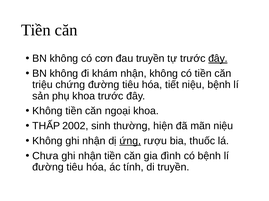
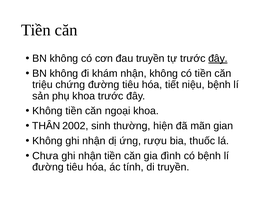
THẤP: THẤP -> THÂN (46, 126)
mãn niệu: niệu -> gian (223, 126)
ứng underline: present -> none (130, 141)
